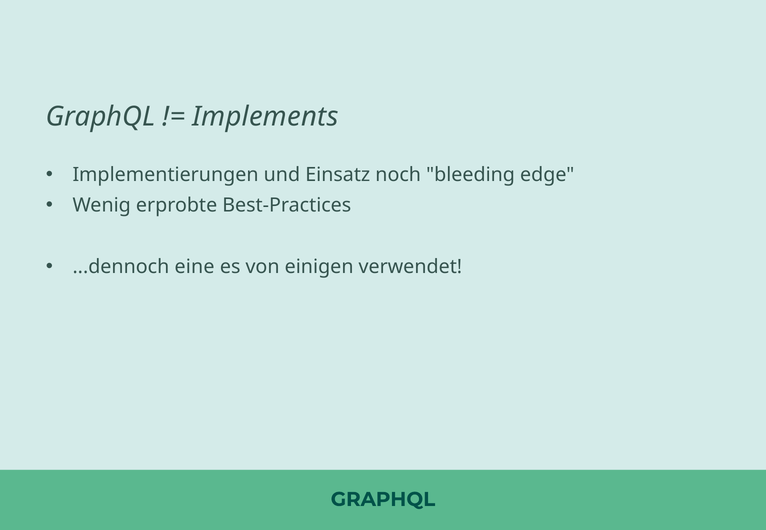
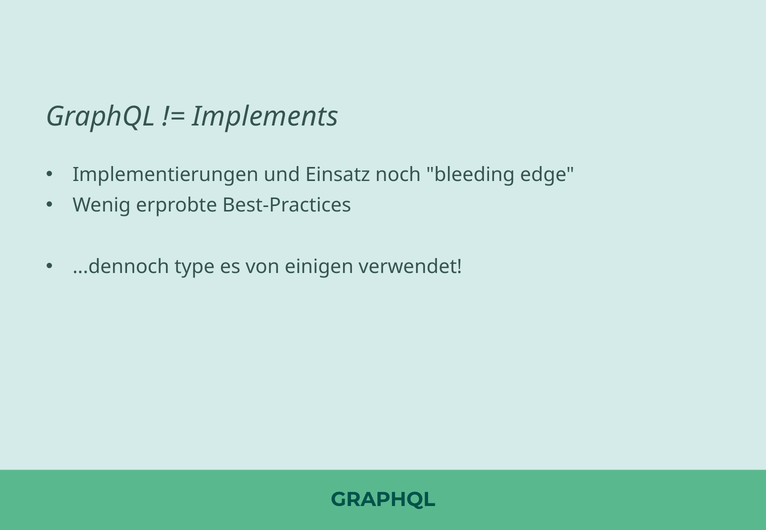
eine: eine -> type (195, 267)
